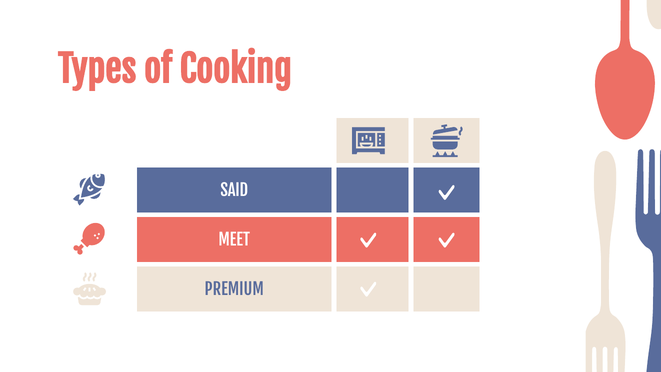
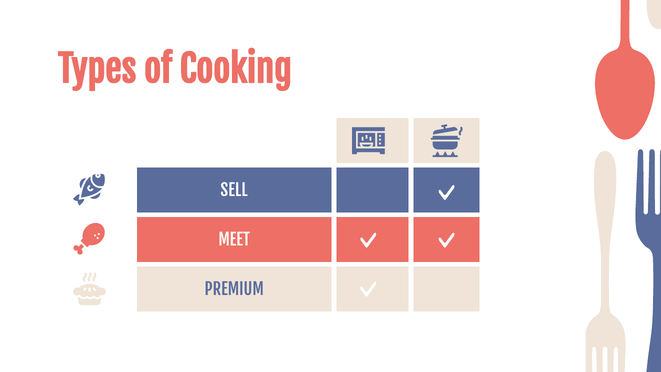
SAID: SAID -> SELL (234, 191)
